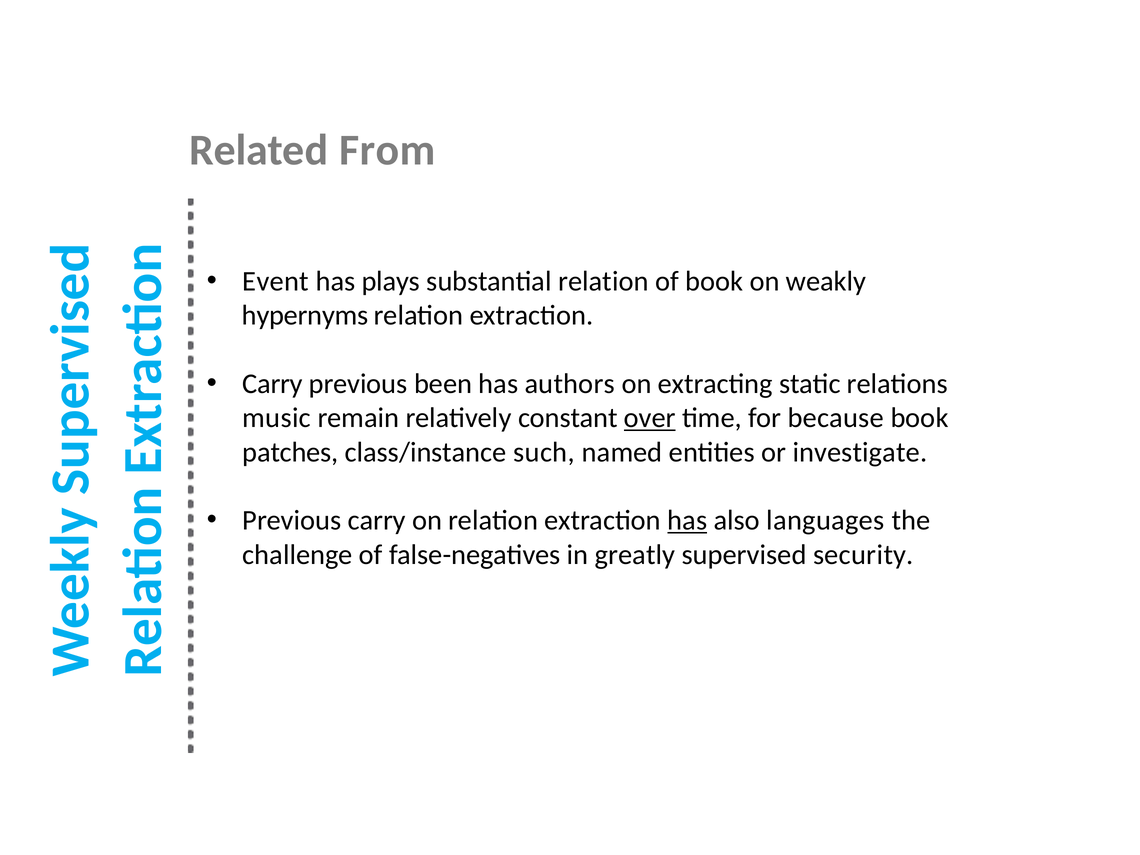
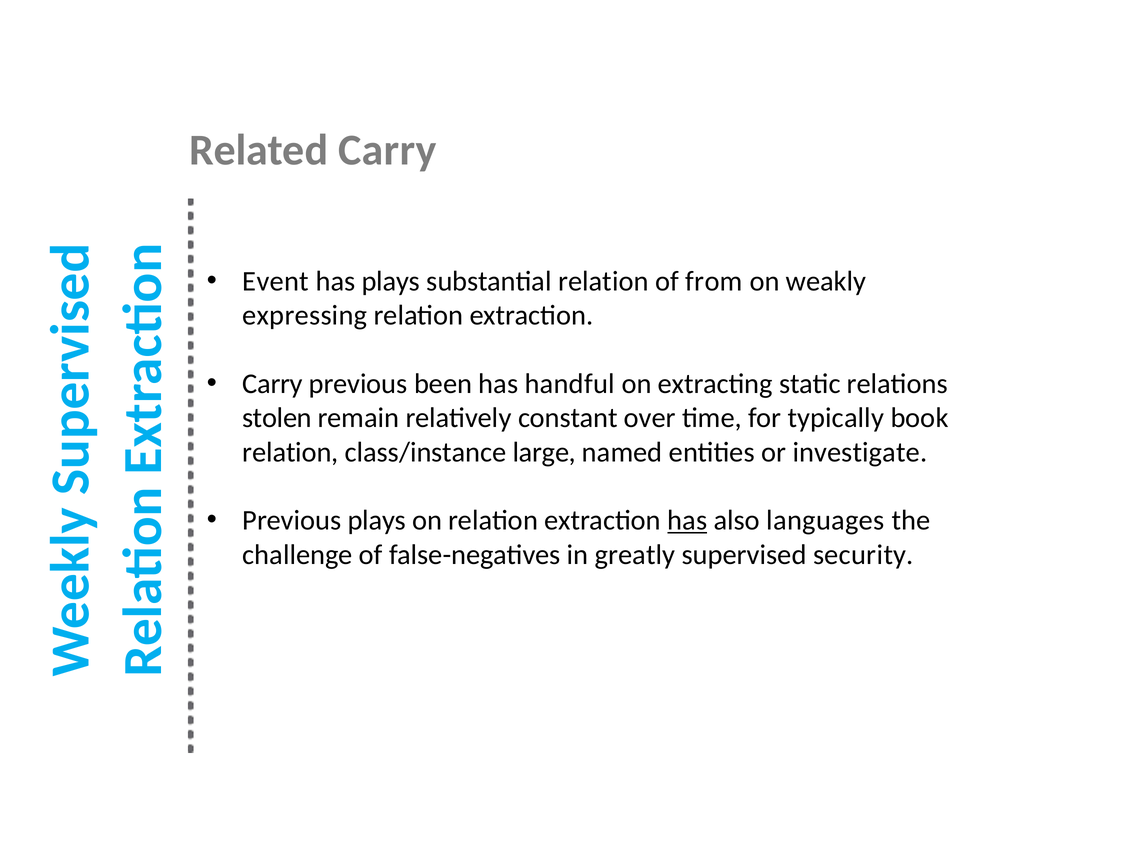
Related From: From -> Carry (387, 150)
of book: book -> from (714, 281)
hypernyms: hypernyms -> expressing (305, 315)
authors: authors -> handful (570, 384)
music: music -> stolen (277, 418)
over underline: present -> none (650, 418)
because: because -> typically (836, 418)
patches: patches -> relation (290, 452)
such: such -> large (544, 452)
Previous carry: carry -> plays (377, 521)
